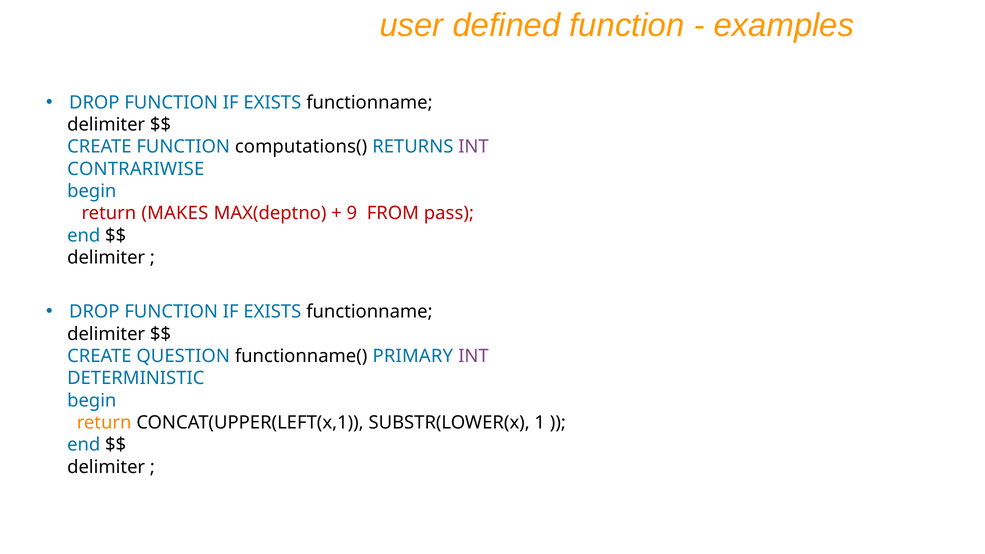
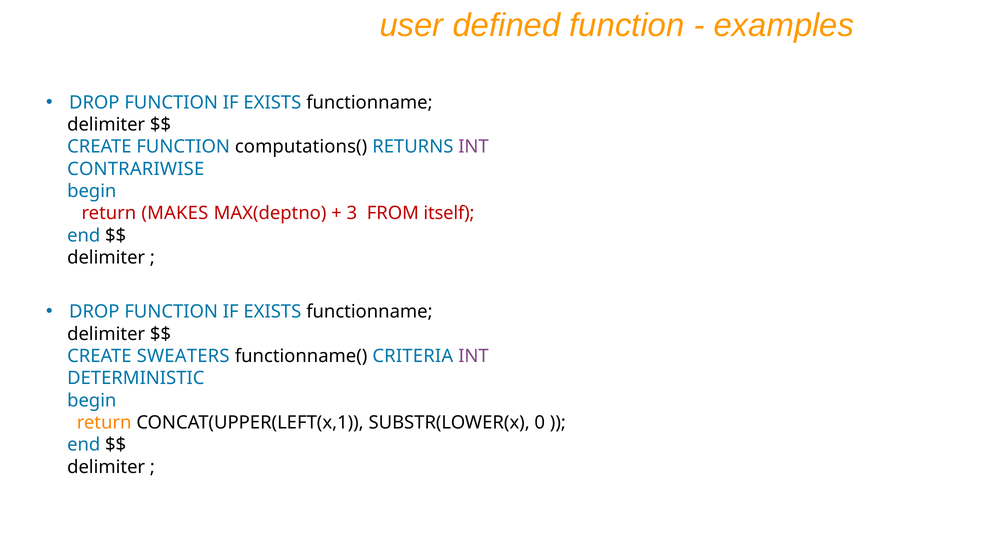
9: 9 -> 3 (352, 213)
pass: pass -> itself (449, 213)
QUESTION: QUESTION -> SWEATERS (183, 356)
PRIMARY: PRIMARY -> CRITERIA (413, 356)
1: 1 -> 0 (540, 423)
